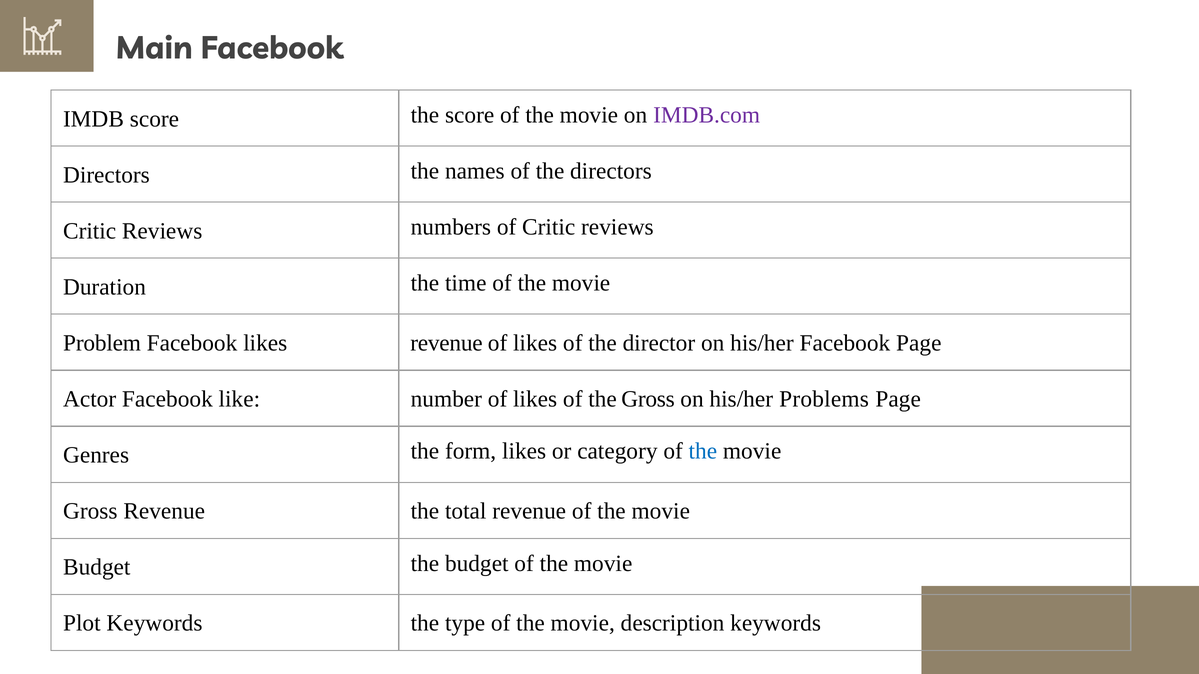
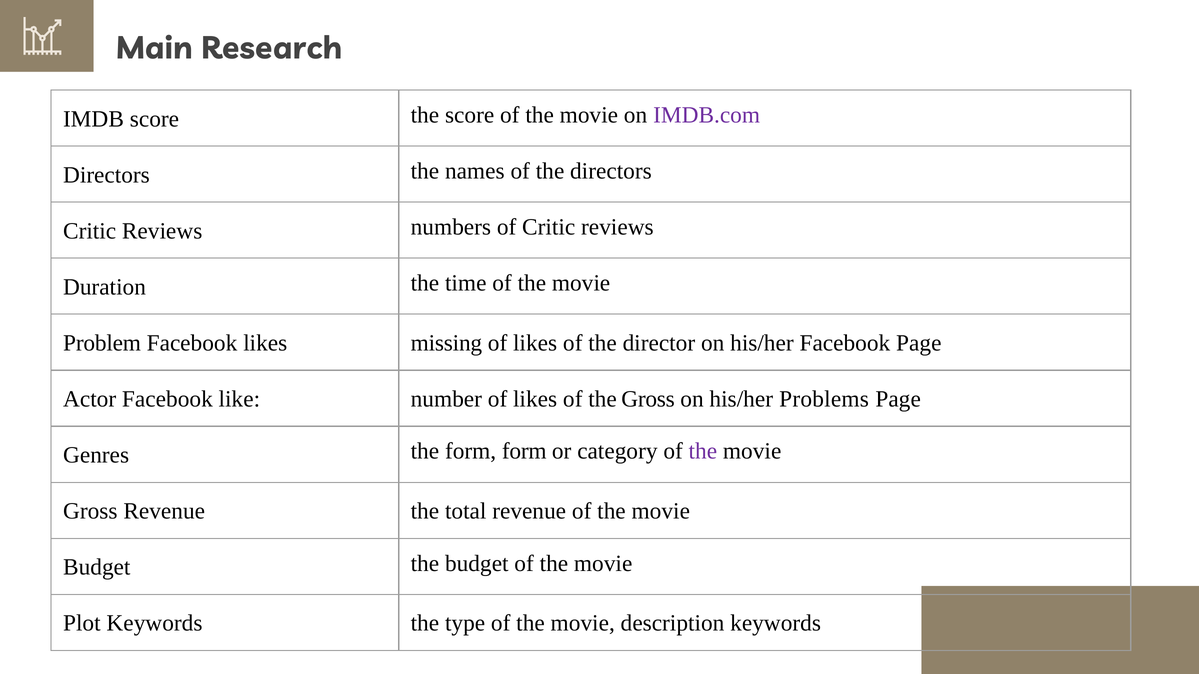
Main Facebook: Facebook -> Research (272, 48)
likes revenue: revenue -> missing (446, 343)
form likes: likes -> form (524, 452)
the colour: blue -> purple (703, 452)
